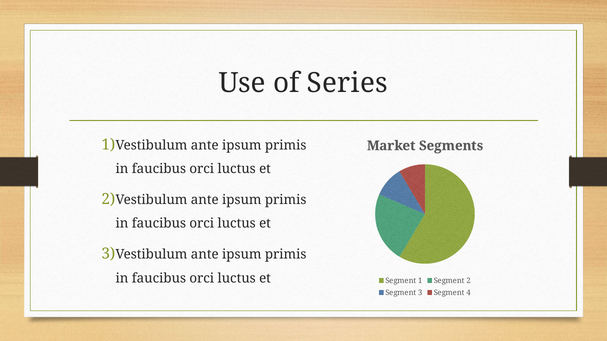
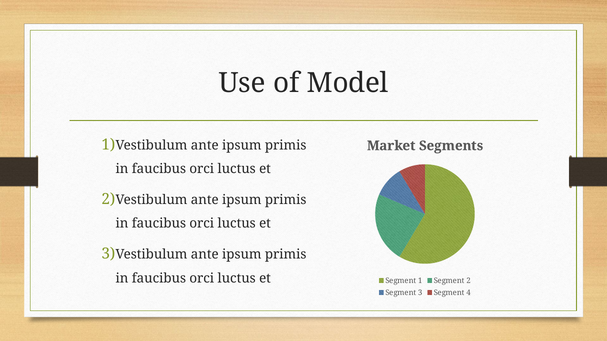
Series: Series -> Model (348, 83)
